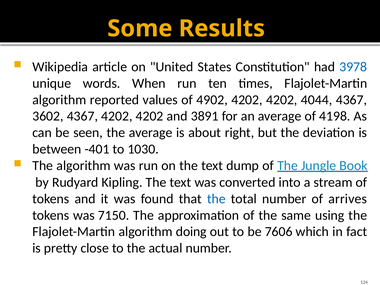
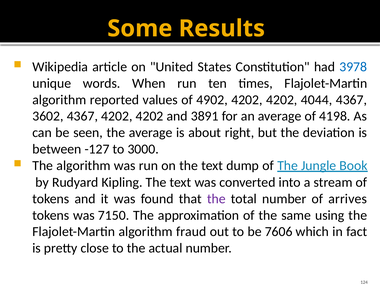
-401: -401 -> -127 (97, 149)
1030: 1030 -> 3000 (143, 149)
the colour: blue -> purple (216, 199)
doing: doing -> fraud (191, 232)
